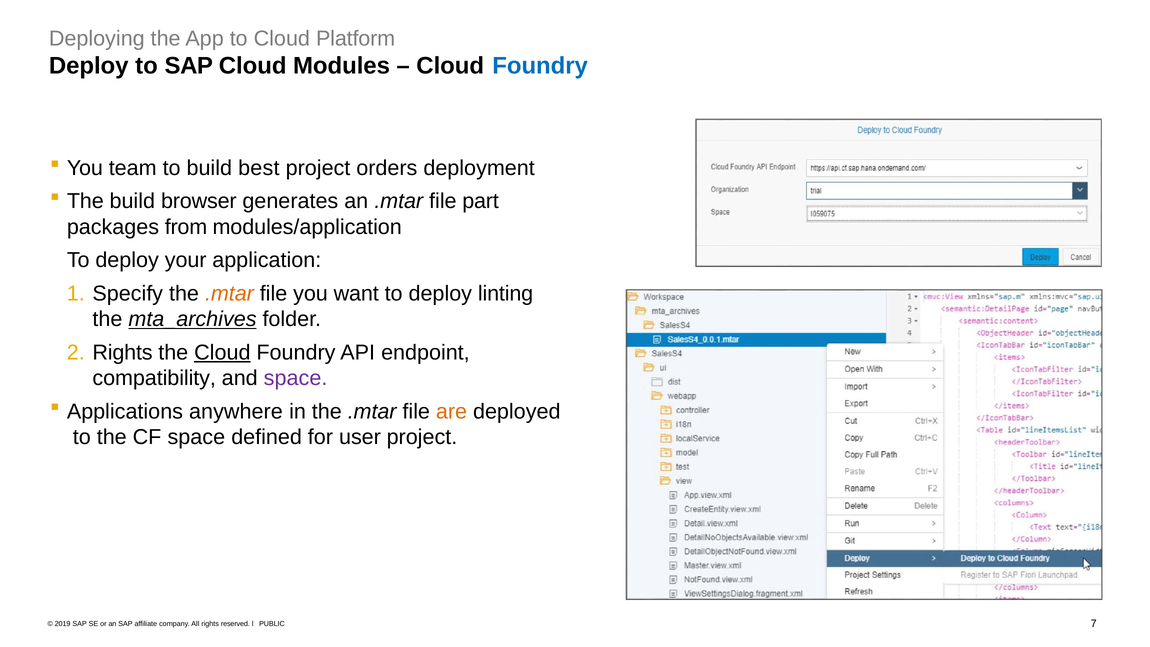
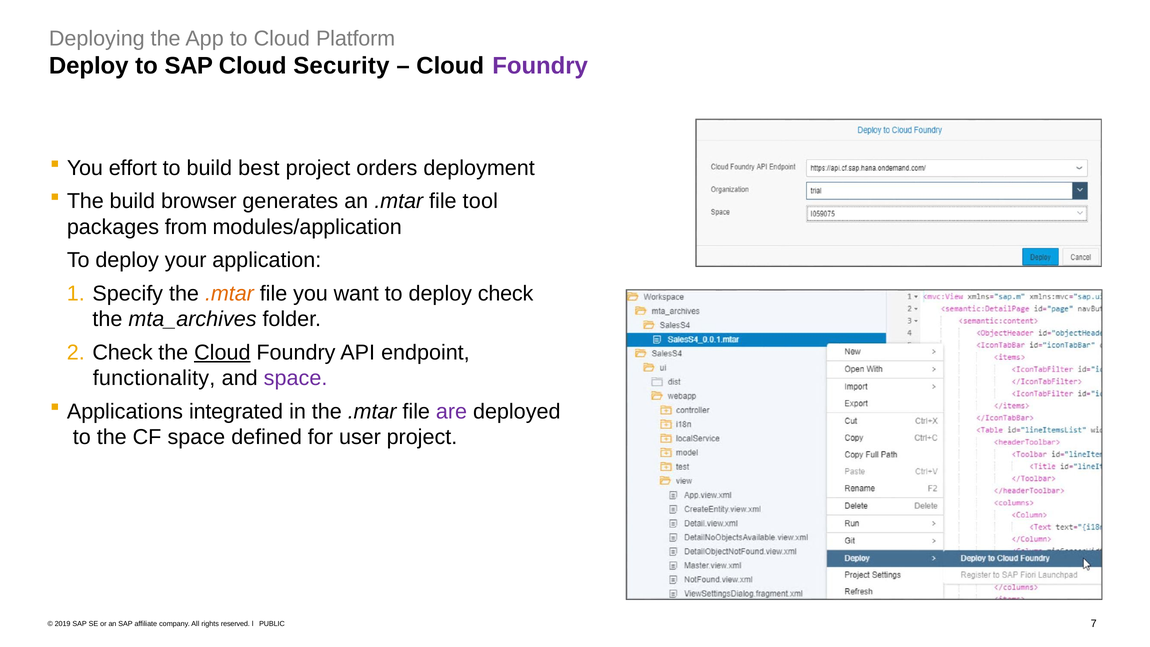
Modules: Modules -> Security (341, 66)
Foundry colour: blue -> purple (540, 66)
team: team -> effort (133, 168)
part: part -> tool (480, 201)
deploy linting: linting -> check (506, 293)
mta_archives underline: present -> none (192, 319)
Rights: Rights -> Check (123, 352)
compatibility: compatibility -> functionality (154, 378)
anywhere: anywhere -> integrated (236, 411)
are colour: orange -> purple (451, 411)
